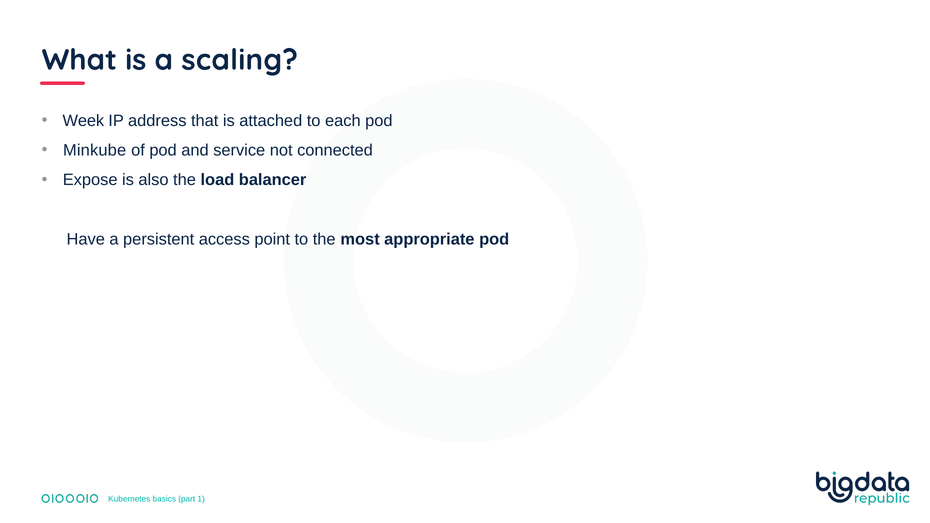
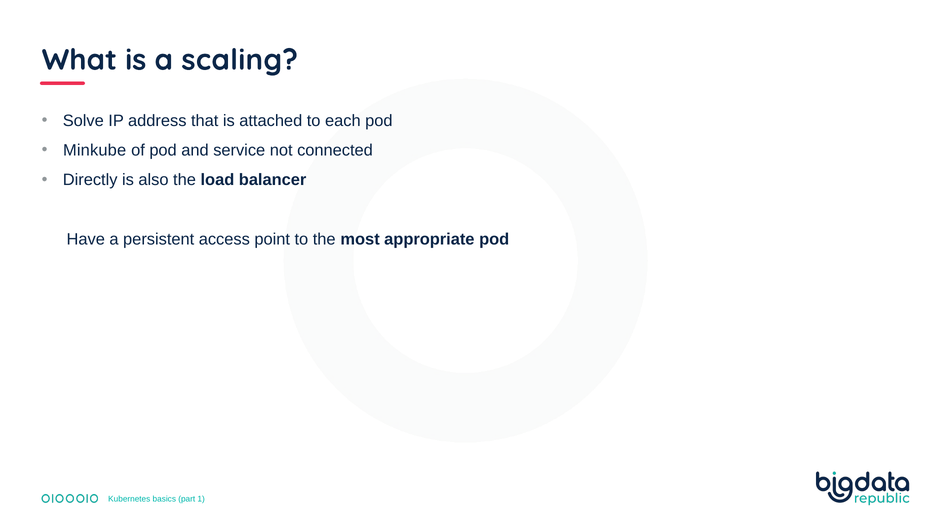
Week: Week -> Solve (83, 121)
Expose: Expose -> Directly (90, 180)
